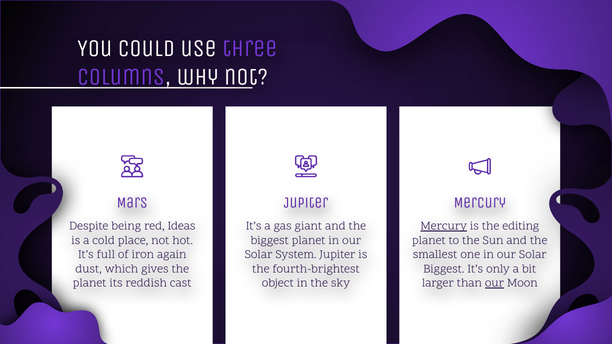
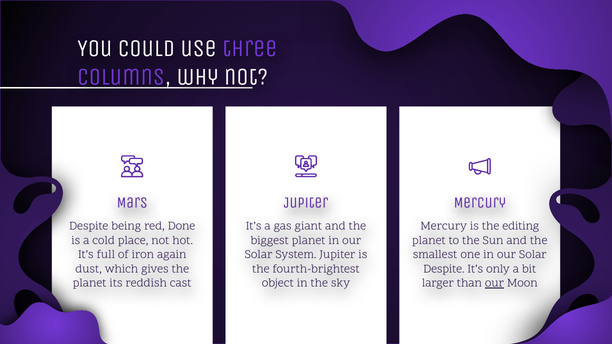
Ideas: Ideas -> Done (182, 226)
Mercury underline: present -> none (444, 226)
Biggest: Biggest -> Despite (444, 269)
